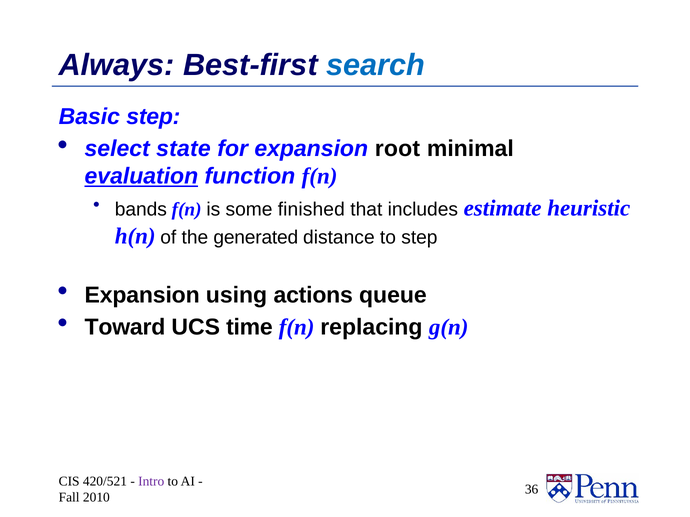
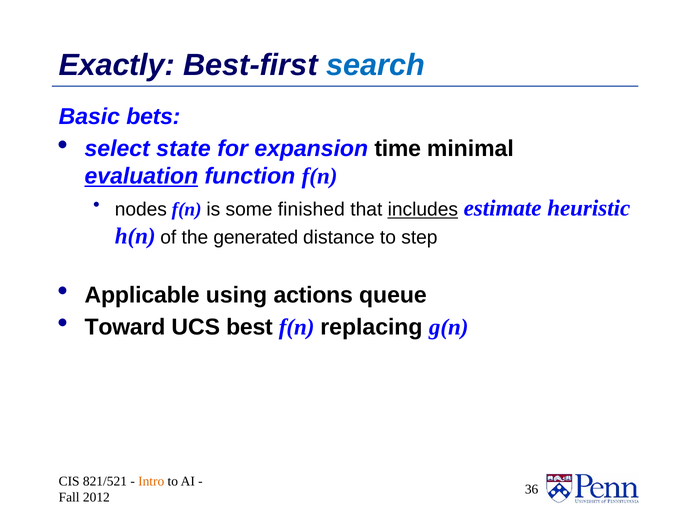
Always: Always -> Exactly (117, 65)
Basic step: step -> bets (153, 117)
root: root -> time (398, 149)
bands: bands -> nodes (141, 210)
includes underline: none -> present (423, 210)
Expansion: Expansion -> Applicable (142, 295)
time: time -> best (249, 327)
420/521: 420/521 -> 821/521 (105, 482)
Intro colour: purple -> orange (151, 482)
2010: 2010 -> 2012 (96, 498)
